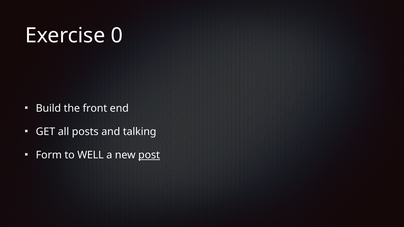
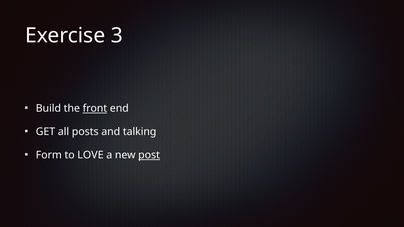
0: 0 -> 3 (117, 36)
front underline: none -> present (95, 109)
WELL: WELL -> LOVE (90, 155)
